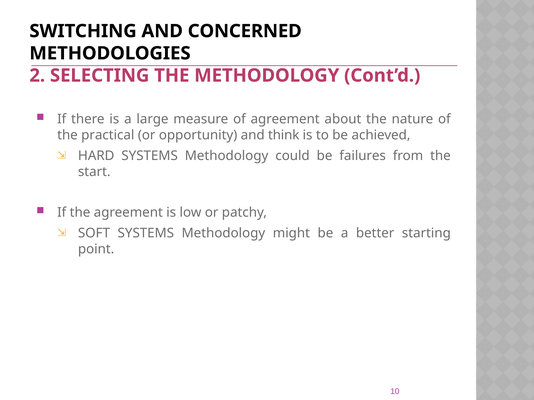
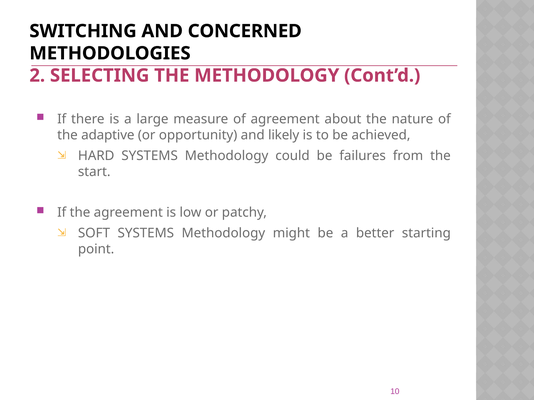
practical: practical -> adaptive (108, 135)
think: think -> likely (284, 135)
